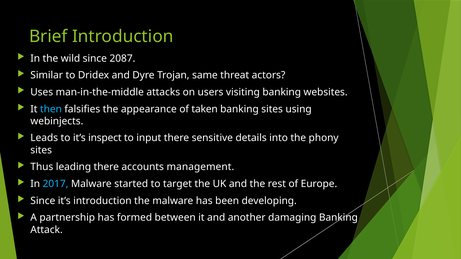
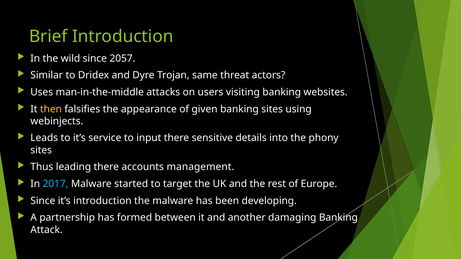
2087: 2087 -> 2057 (122, 58)
then colour: light blue -> yellow (51, 109)
taken: taken -> given (205, 109)
inspect: inspect -> service (105, 138)
